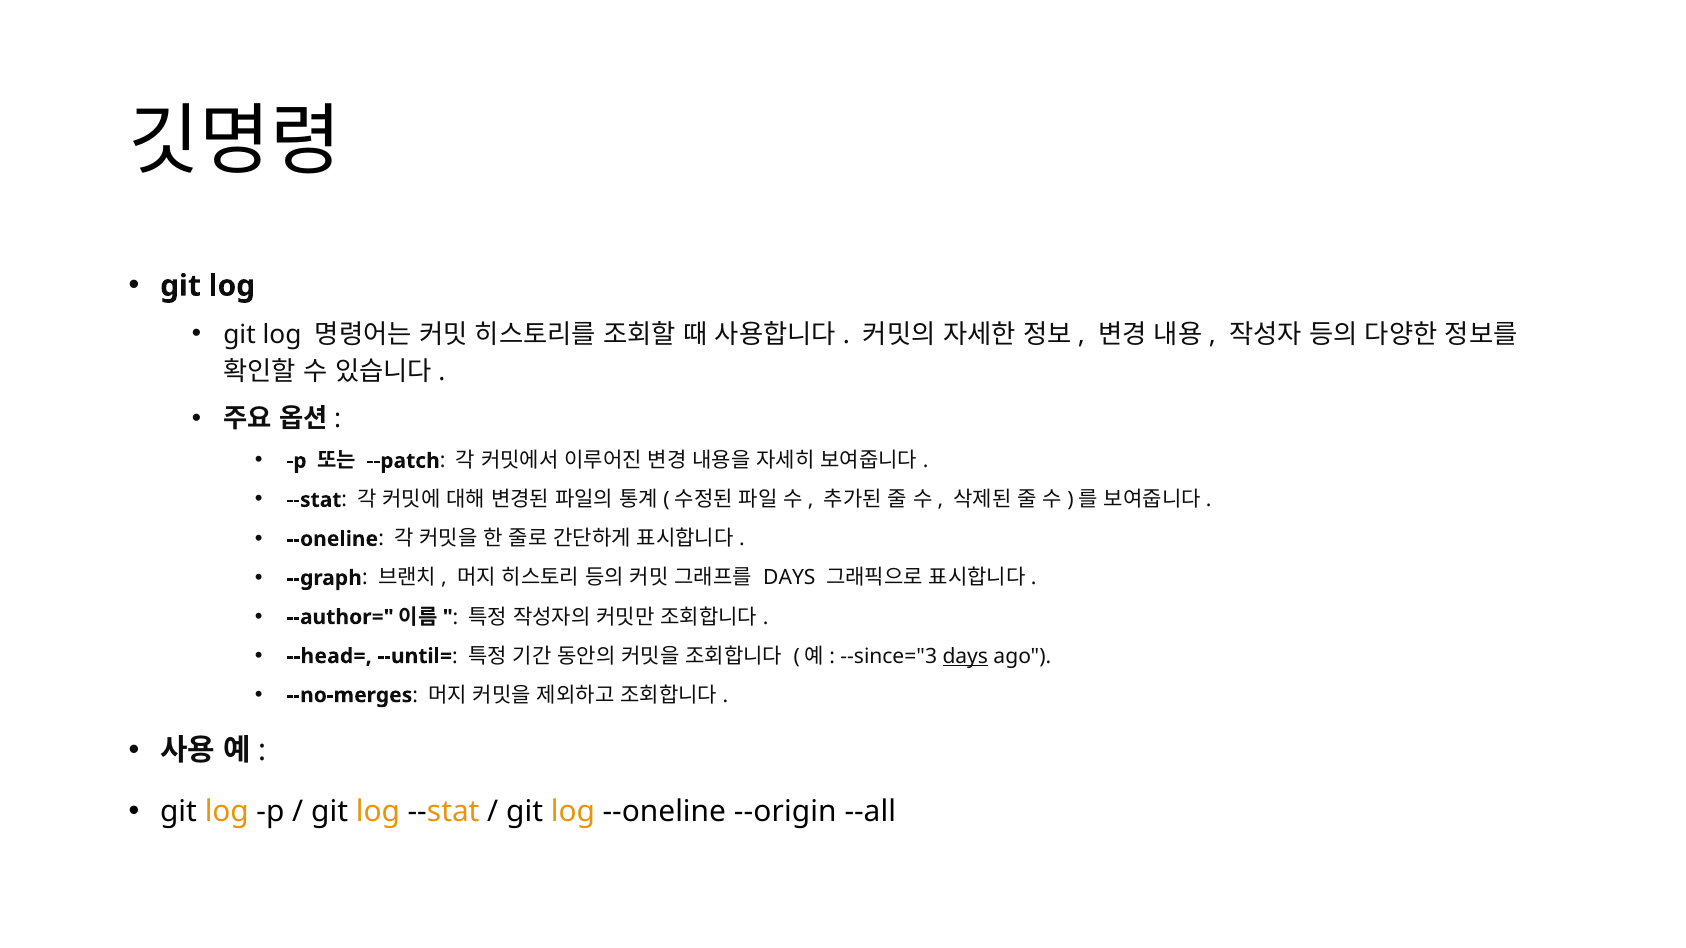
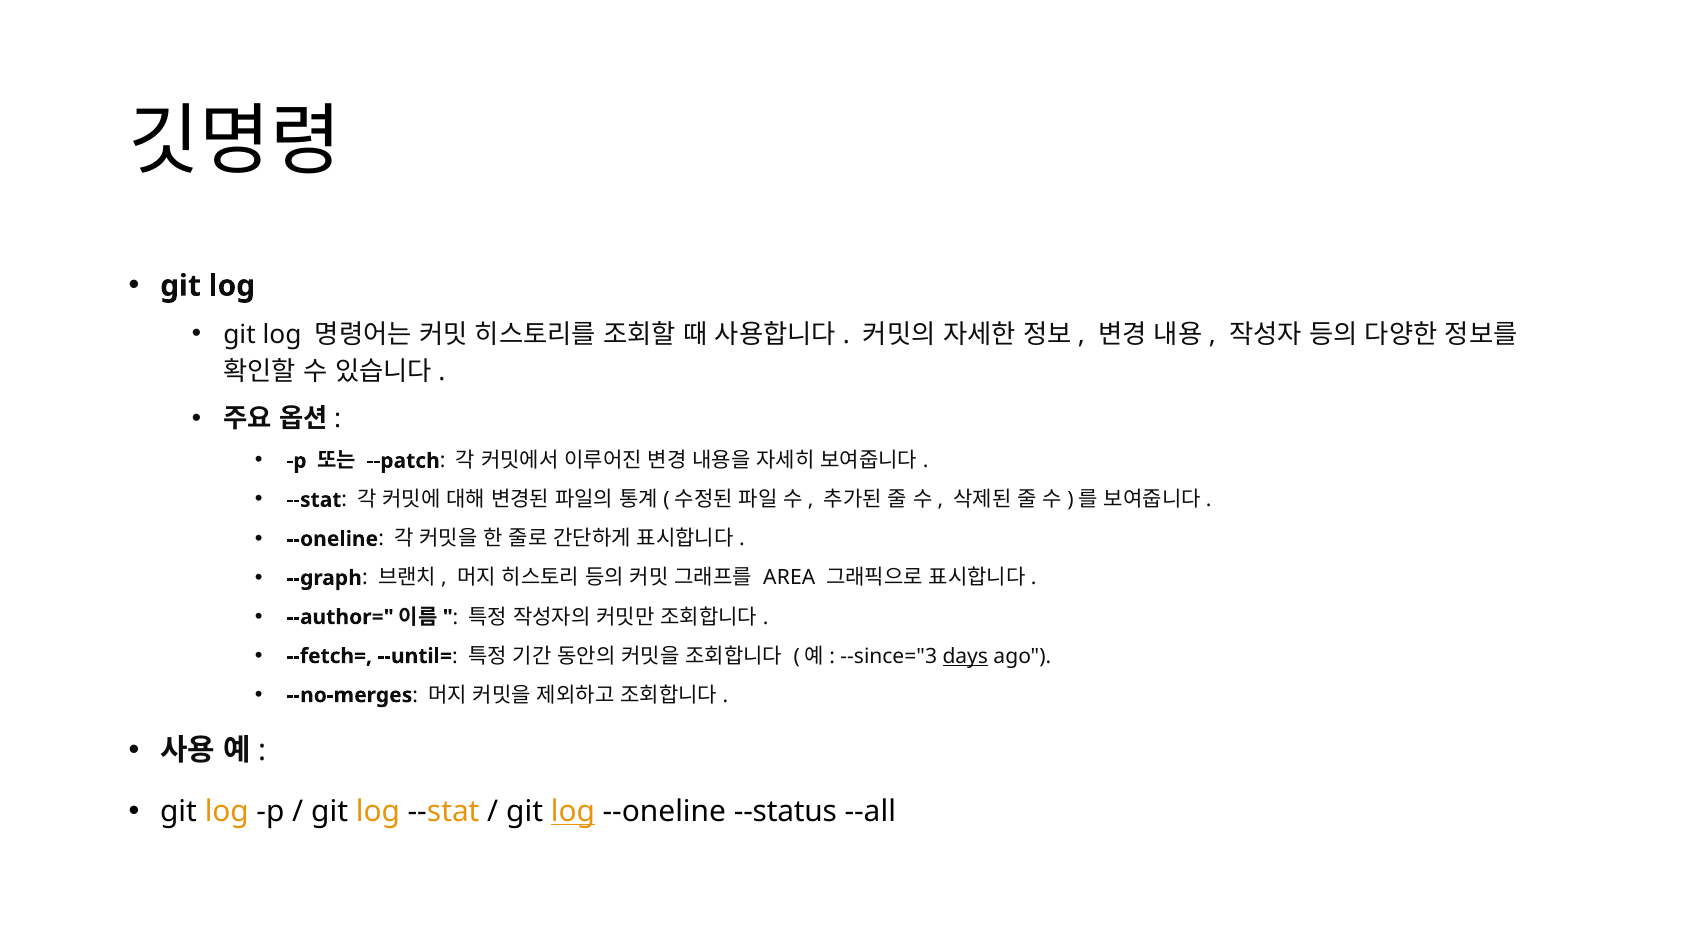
DAYS: DAYS -> AREA (789, 578)
--head=: --head= -> --fetch= (329, 656)
log underline: none -> present (573, 812)
--origin: --origin -> --status (785, 812)
